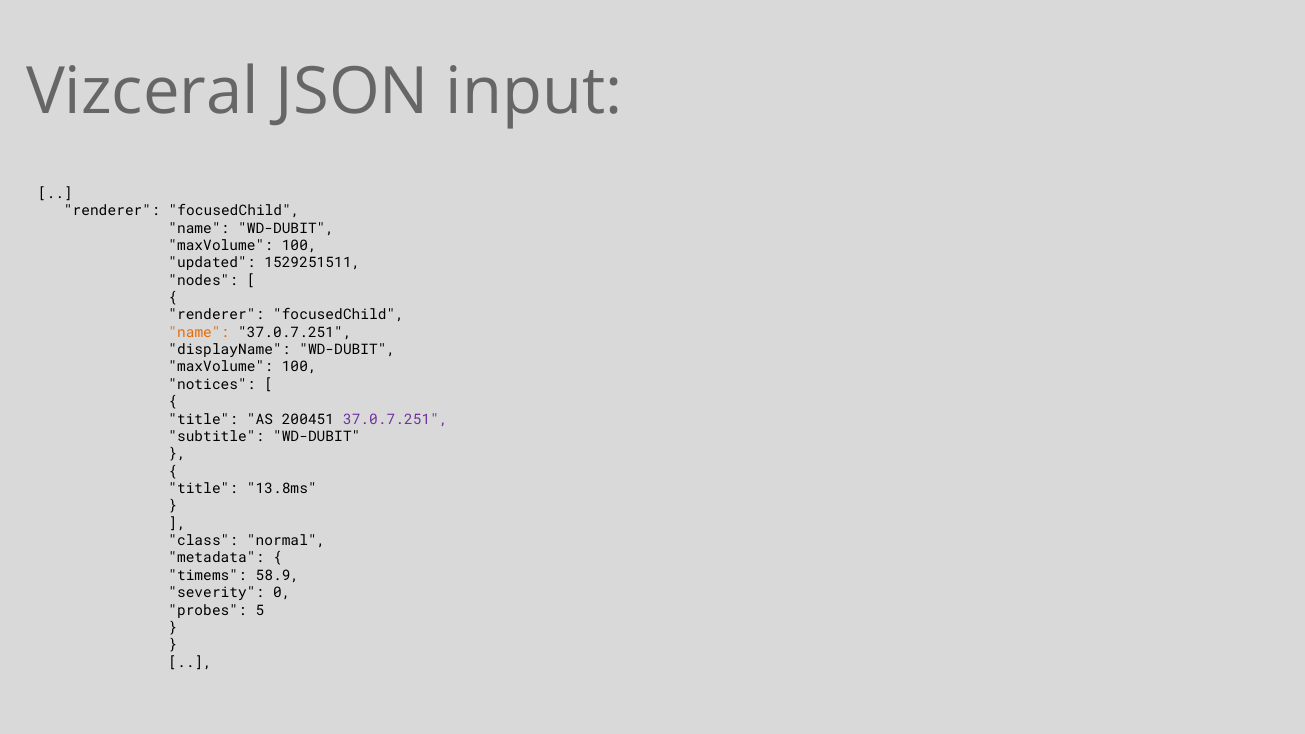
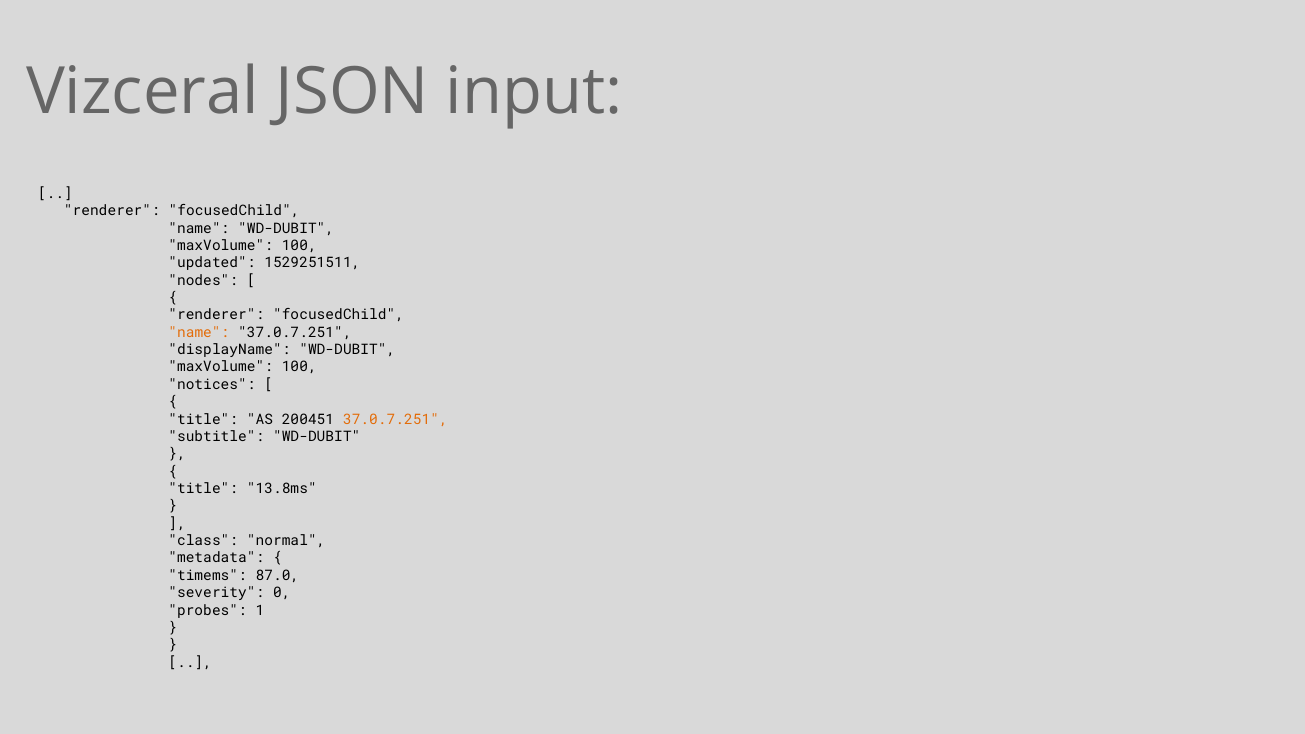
37.0.7.251 colour: purple -> orange (395, 419)
58.9: 58.9 -> 87.0 (277, 576)
5: 5 -> 1 (260, 610)
